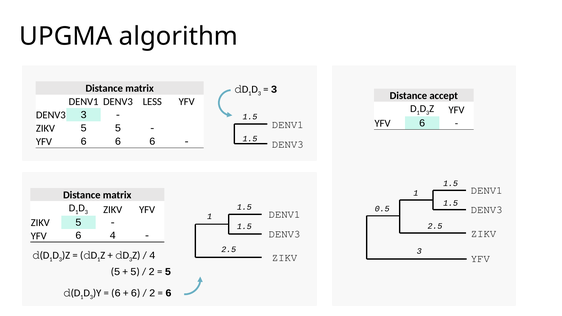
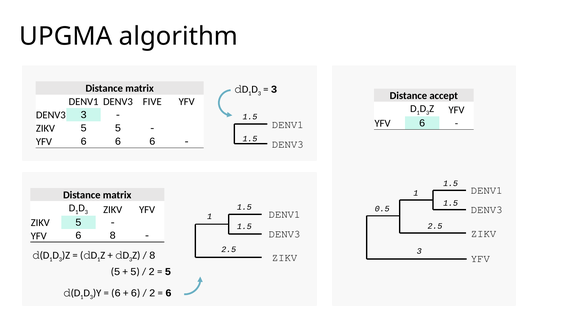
LESS: LESS -> FIVE (152, 102)
6 4: 4 -> 8 (113, 235)
4: 4 -> 8 (152, 255)
